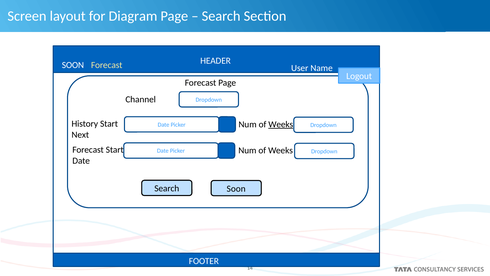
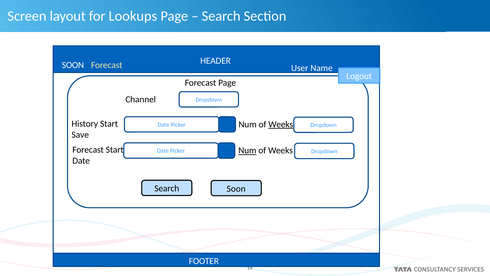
Diagram: Diagram -> Lookups (133, 16)
Next: Next -> Save (80, 135)
Num underline: none -> present (247, 150)
